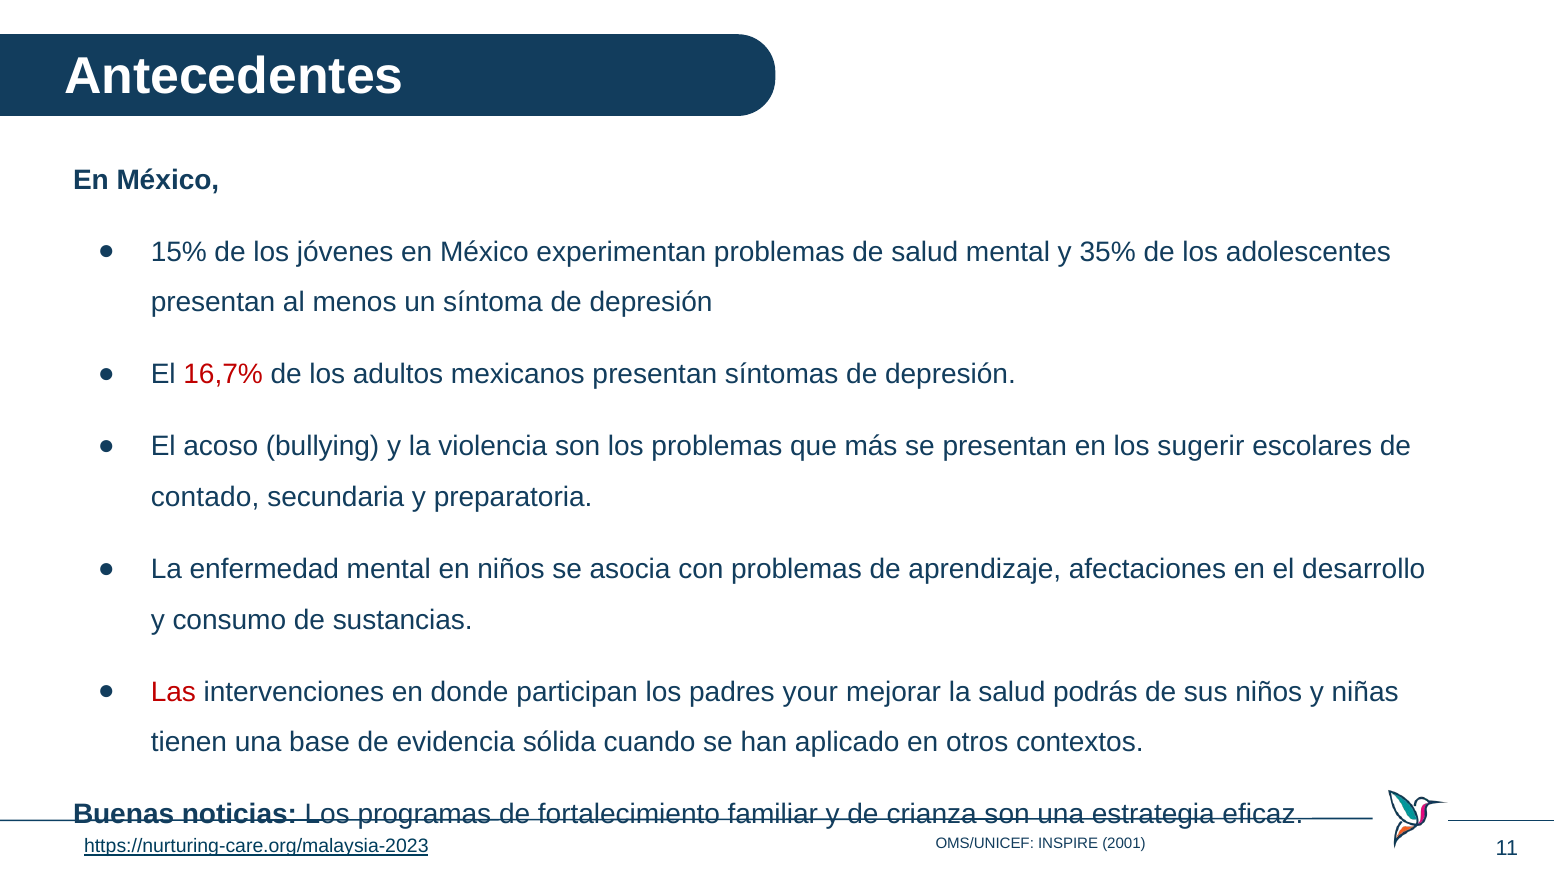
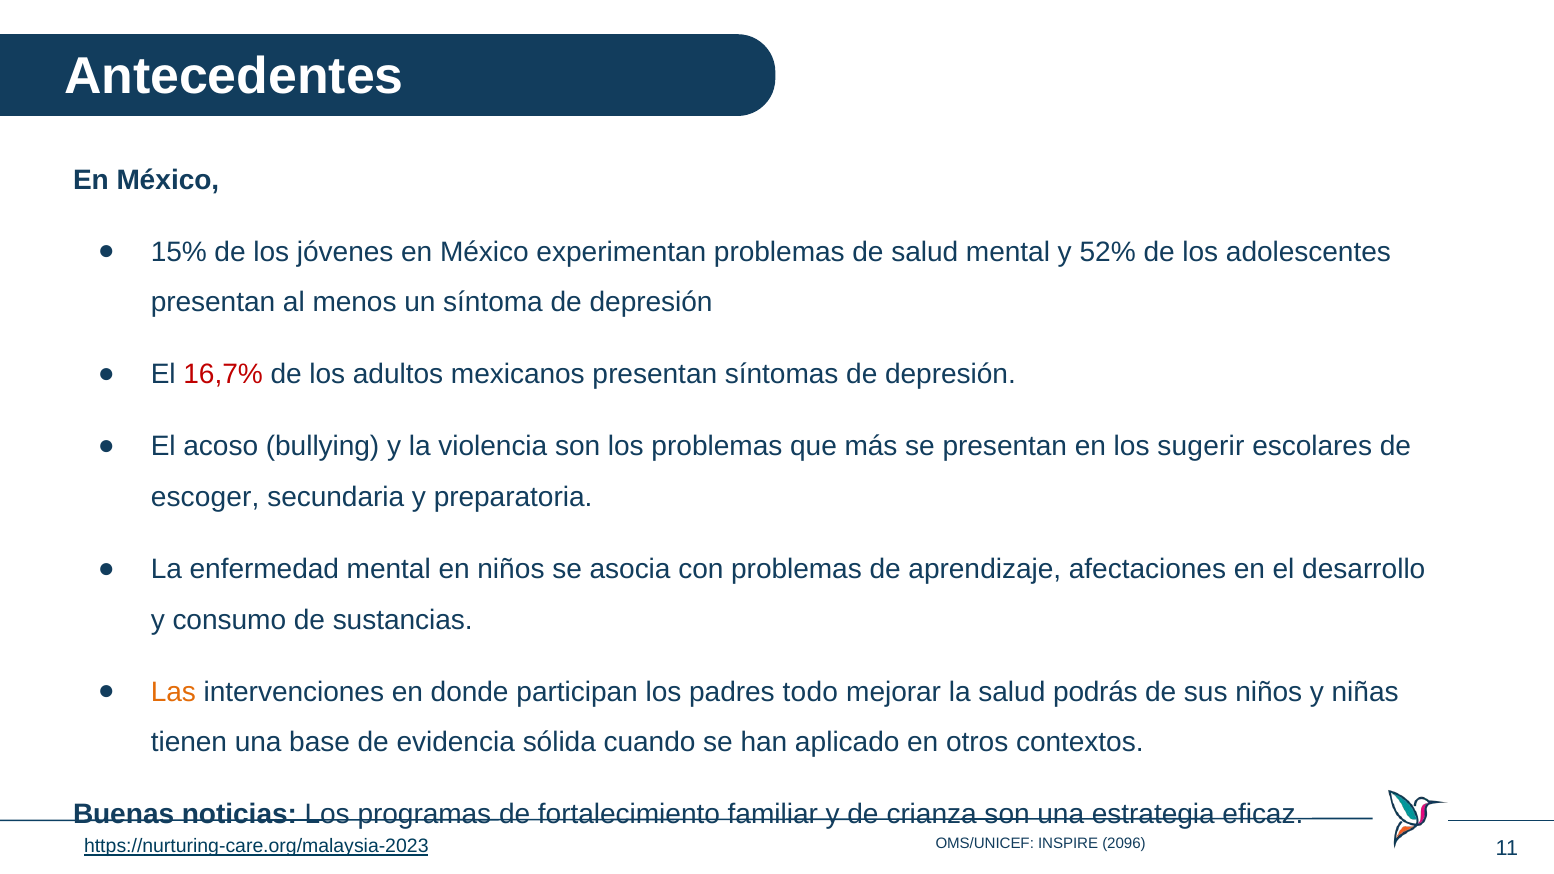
35%: 35% -> 52% (1108, 252)
contado: contado -> escoger (205, 497)
Las colour: red -> orange (173, 692)
your: your -> todo (810, 692)
2001: 2001 -> 2096 (1124, 844)
